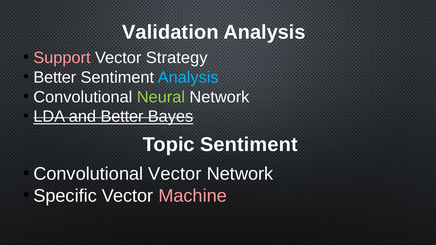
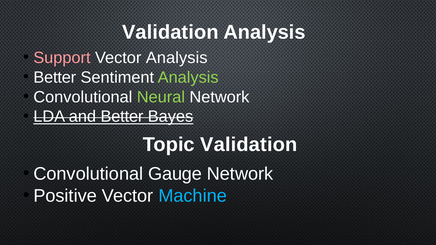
Vector Strategy: Strategy -> Analysis (177, 58)
Analysis colour: light blue -> light green (188, 77)
Topic Sentiment: Sentiment -> Validation (249, 145)
Convolutional Vector: Vector -> Gauge (175, 174)
Specific: Specific -> Positive (65, 196)
Machine colour: pink -> light blue (193, 196)
